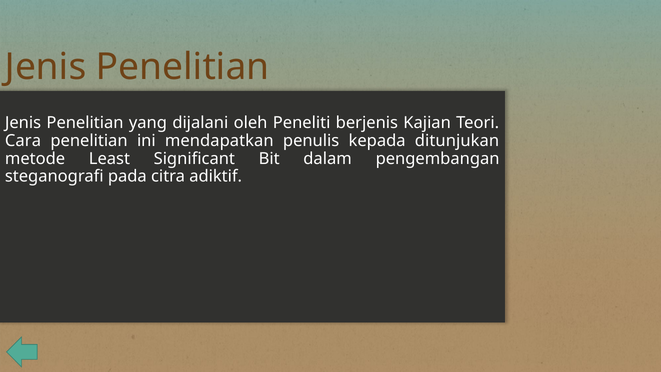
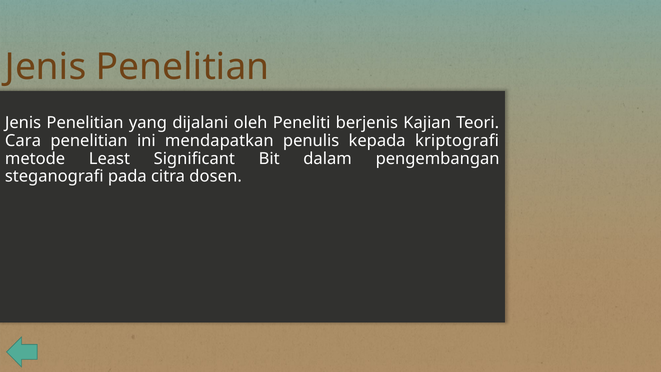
ditunjukan: ditunjukan -> kriptografi (457, 141)
adiktif: adiktif -> dosen (216, 176)
